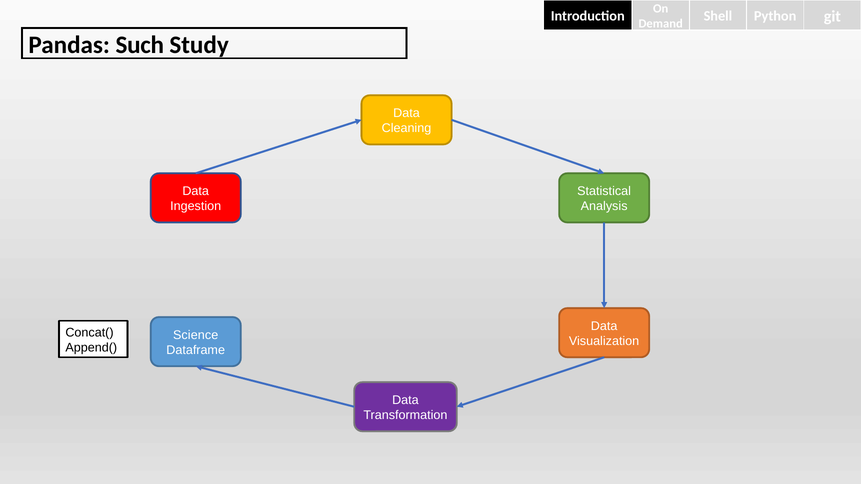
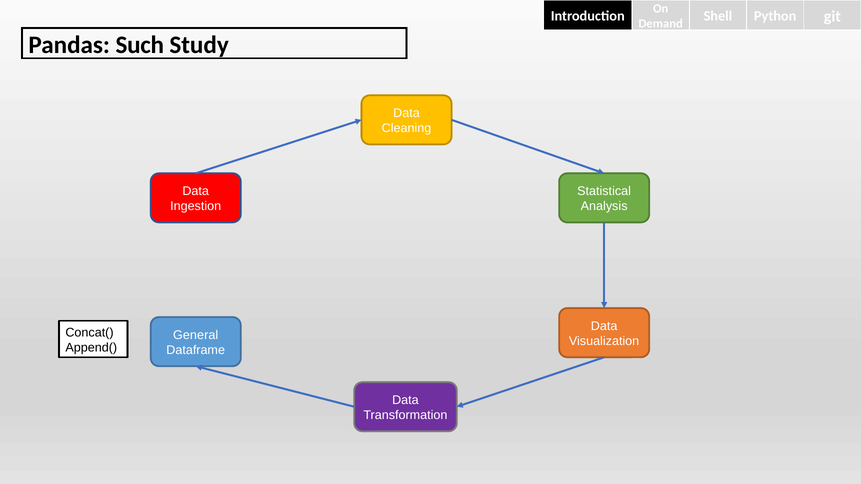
Science: Science -> General (196, 335)
